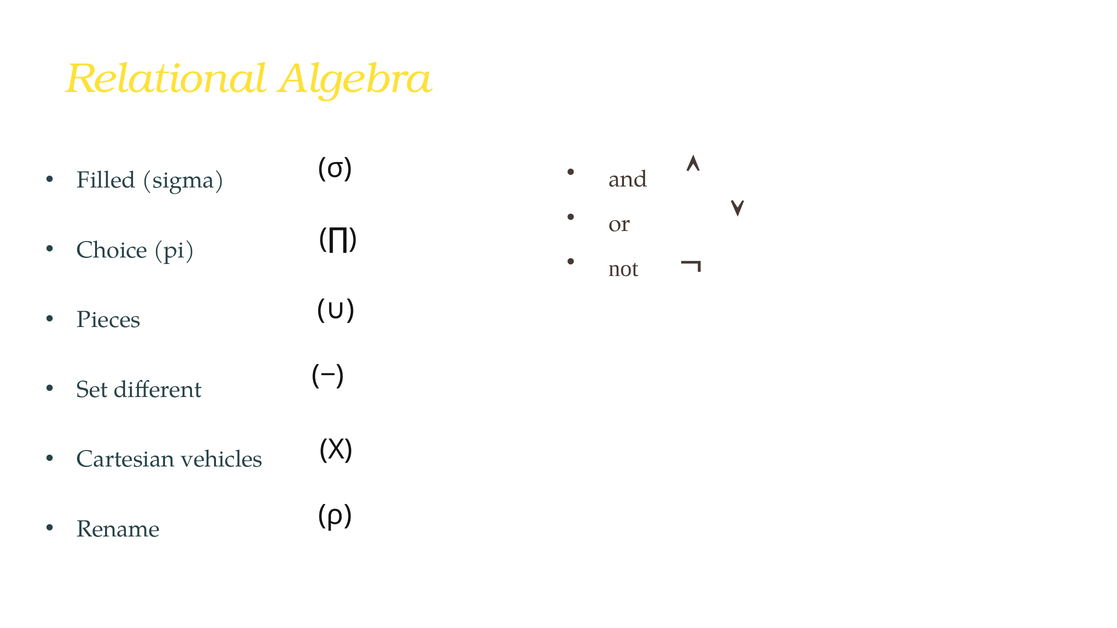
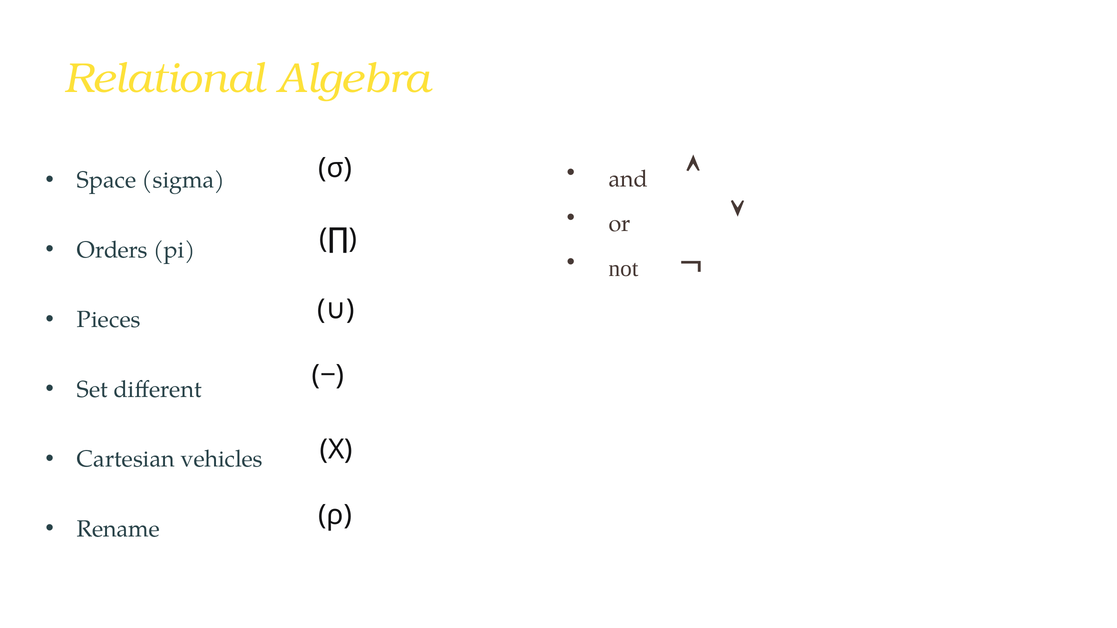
Filled: Filled -> Space (107, 180)
Choice: Choice -> Orders (112, 250)
